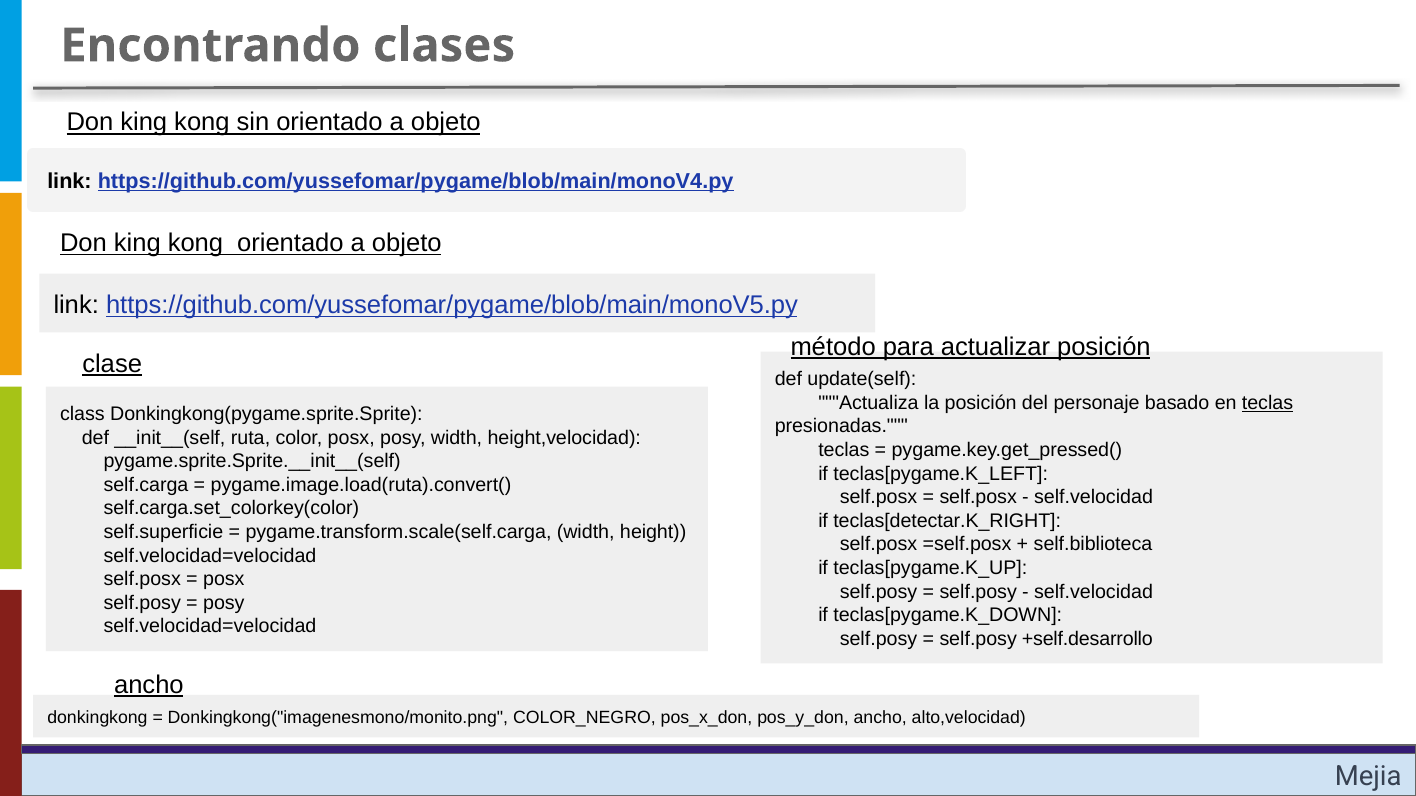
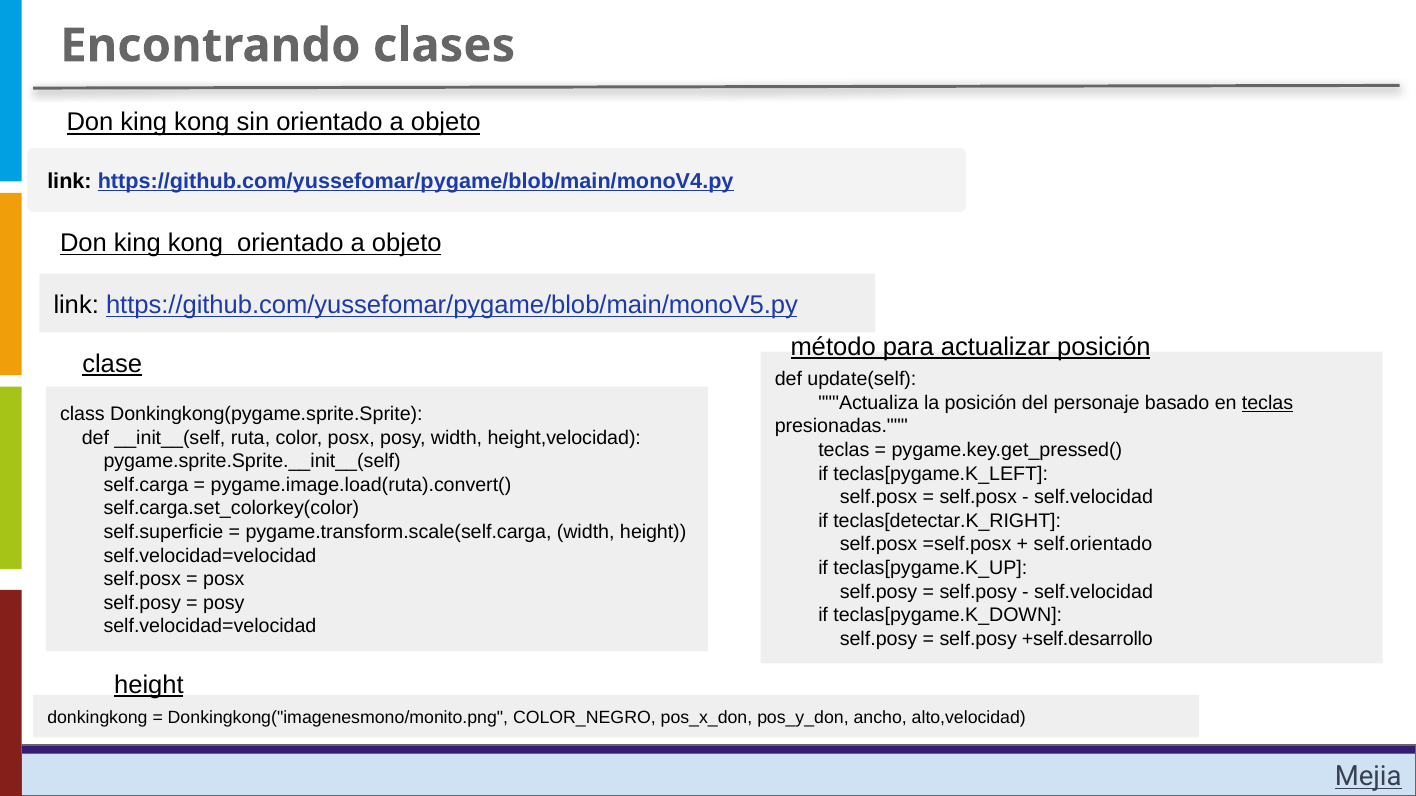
self.biblioteca: self.biblioteca -> self.orientado (1093, 545)
ancho: ancho -> height (149, 685)
Mejia underline: none -> present (1368, 777)
